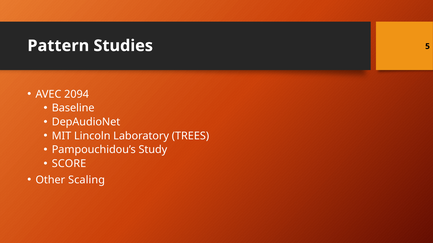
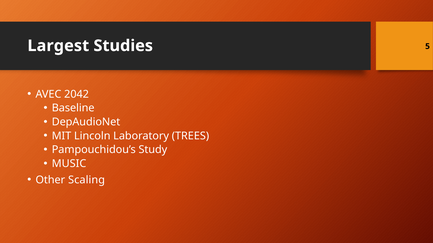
Pattern: Pattern -> Largest (58, 46)
2094: 2094 -> 2042 (77, 94)
SCORE: SCORE -> MUSIC (69, 164)
